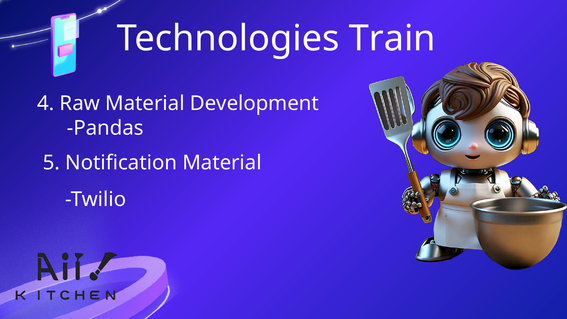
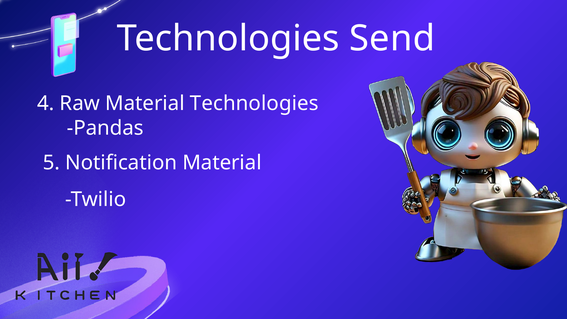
Train: Train -> Send (392, 39)
Material Development: Development -> Technologies (254, 104)
